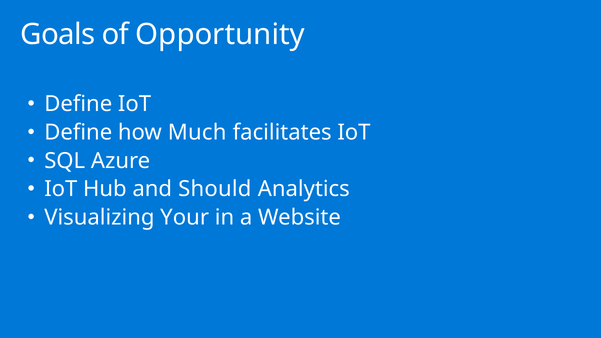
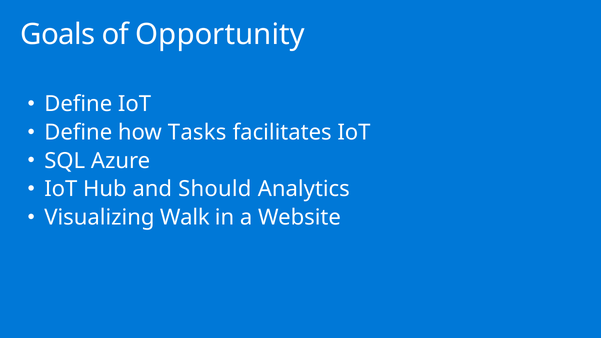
Much: Much -> Tasks (197, 132)
Your: Your -> Walk (185, 217)
